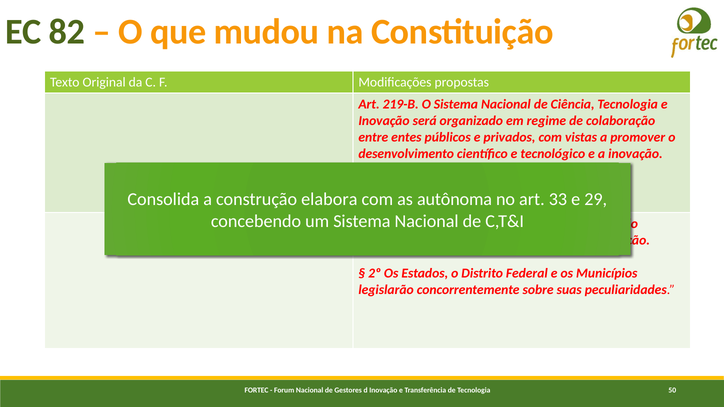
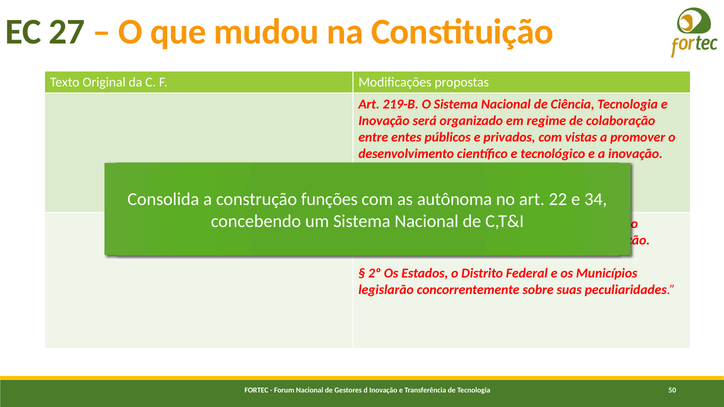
82: 82 -> 27 (67, 32)
elabora: elabora -> funções (329, 200)
33: 33 -> 22 (558, 200)
29: 29 -> 34 (596, 200)
